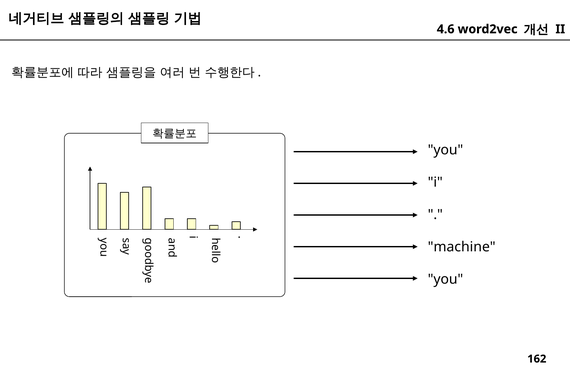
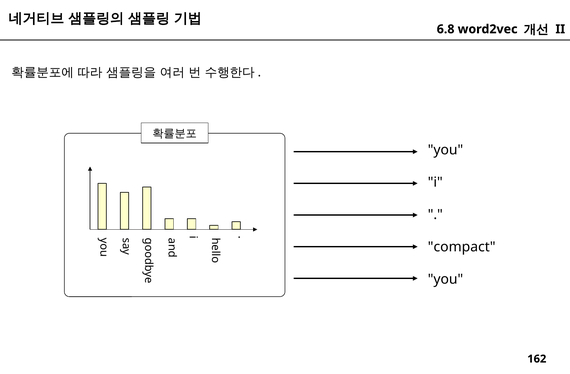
4.6: 4.6 -> 6.8 (446, 29)
machine: machine -> compact (462, 247)
